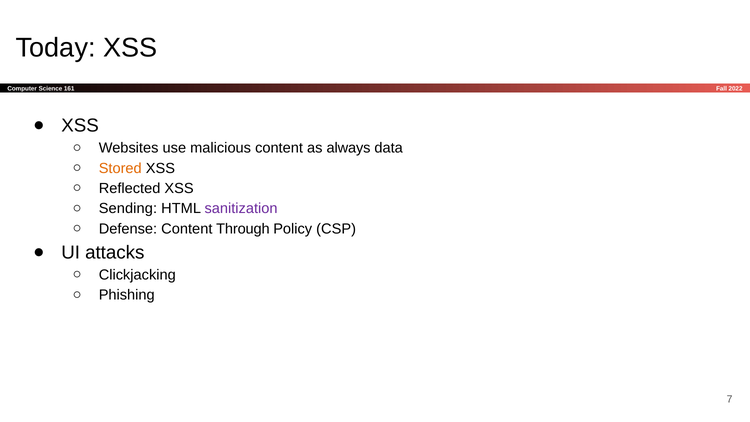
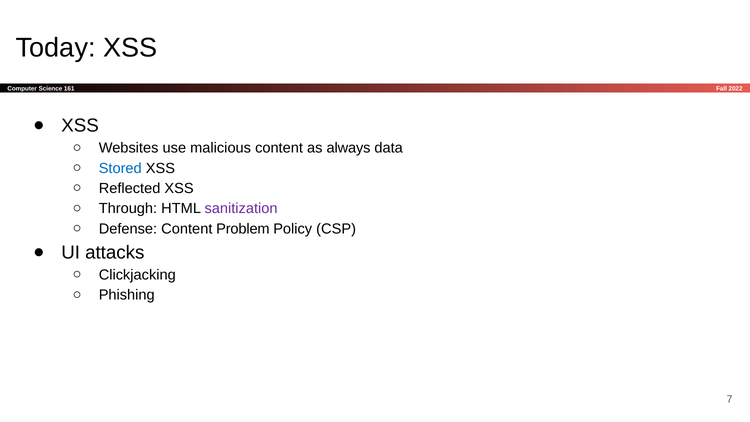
Stored colour: orange -> blue (120, 168)
Sending: Sending -> Through (128, 209)
Through: Through -> Problem (243, 229)
